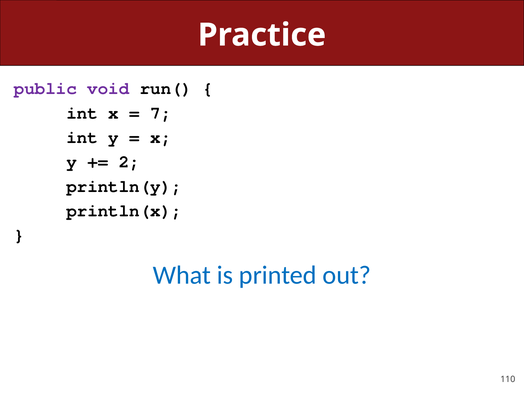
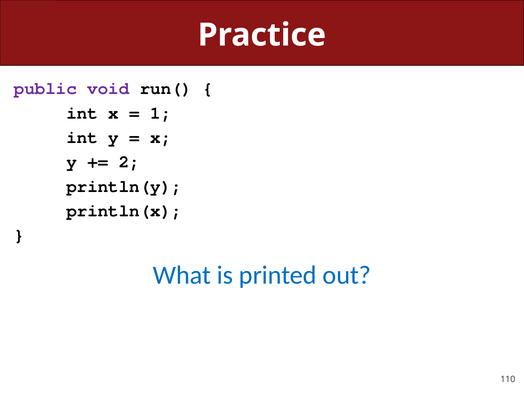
7: 7 -> 1 (161, 113)
